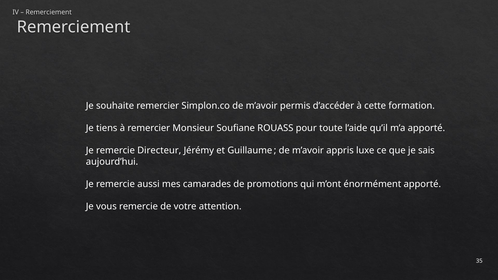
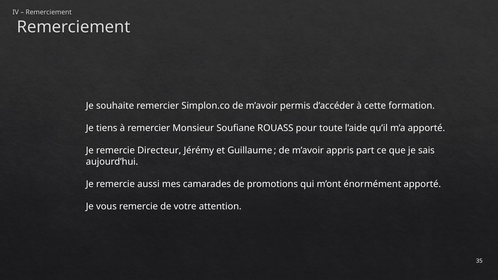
luxe: luxe -> part (365, 151)
